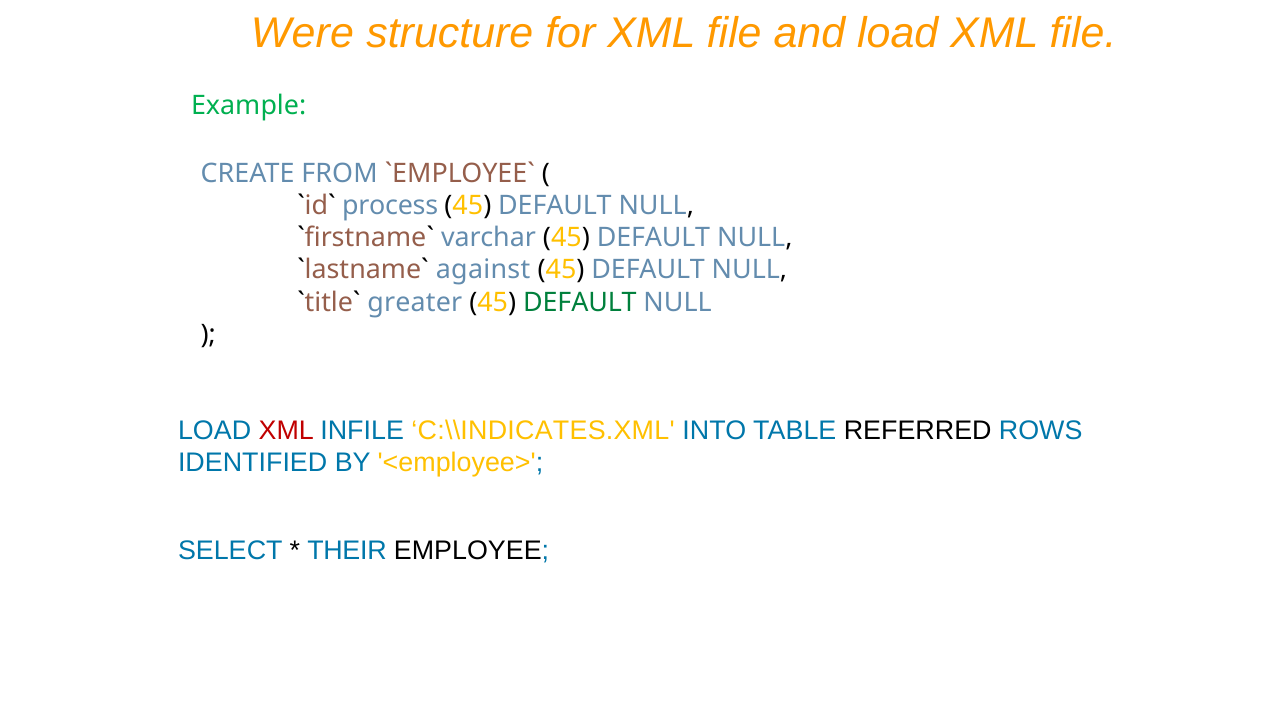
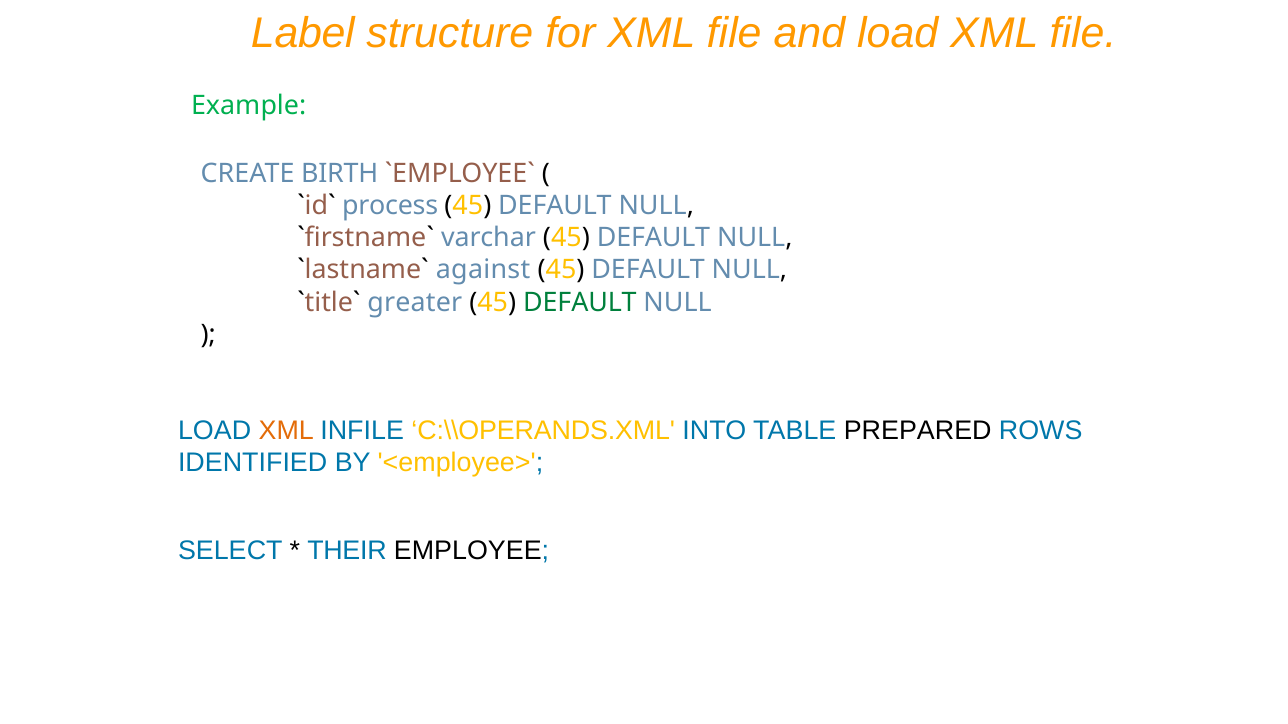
Were: Were -> Label (303, 34)
FROM: FROM -> BIRTH (340, 174)
XML colour: red -> orange (286, 431)
C:\\INDICATES.XML: C:\\INDICATES.XML -> C:\\OPERANDS.XML (543, 431)
REFERRED: REFERRED -> PREPARED (918, 431)
